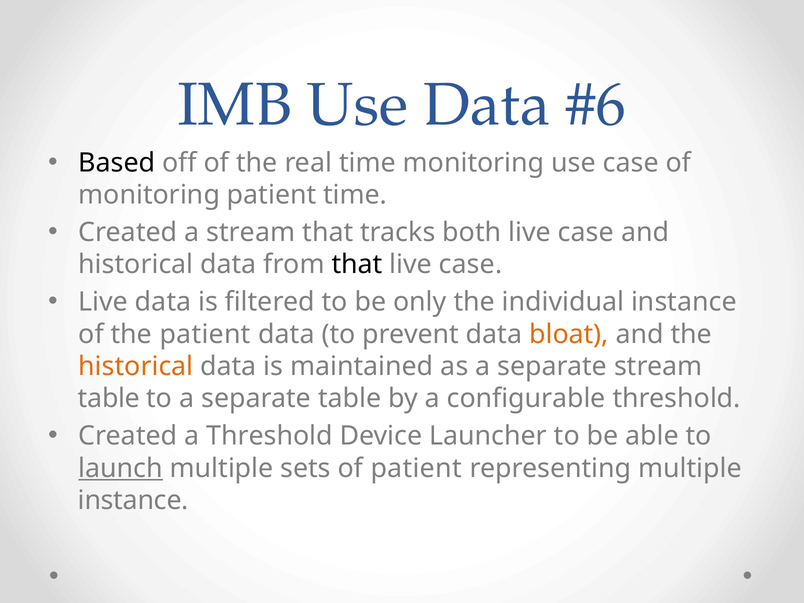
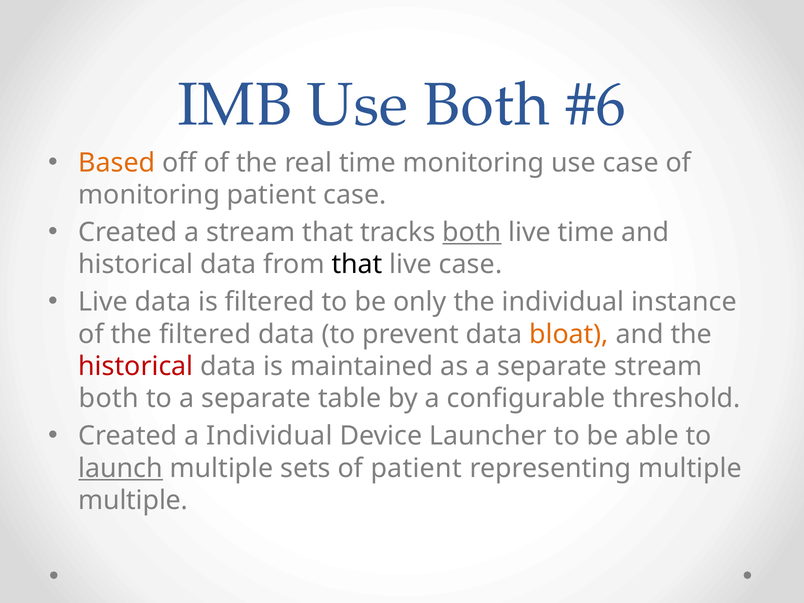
Use Data: Data -> Both (487, 105)
Based colour: black -> orange (117, 163)
patient time: time -> case (355, 195)
both underline: none -> present (472, 232)
case: case -> time (586, 232)
the patient: patient -> filtered (205, 334)
historical colour: orange -> red (136, 366)
table: table -> both (109, 399)
a Threshold: Threshold -> Individual (269, 436)
instance: instance -> multiple (133, 500)
